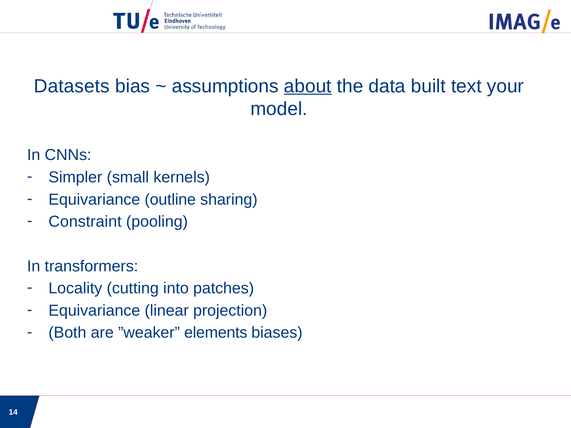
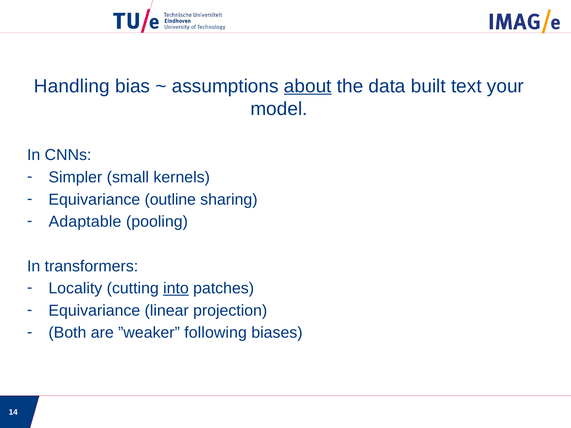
Datasets: Datasets -> Handling (72, 86)
Constraint: Constraint -> Adaptable (85, 222)
into underline: none -> present (176, 288)
elements: elements -> following (216, 333)
